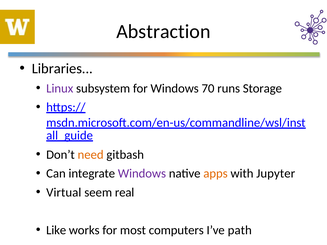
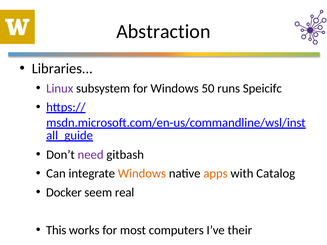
70: 70 -> 50 (208, 88)
Storage: Storage -> Speicifc (262, 88)
need colour: orange -> purple (91, 155)
Windows colour: purple -> orange (142, 174)
Jupyter: Jupyter -> Catalog (276, 174)
Virtual: Virtual -> Docker (64, 193)
Like: Like -> This (56, 230)
path: path -> their (240, 230)
